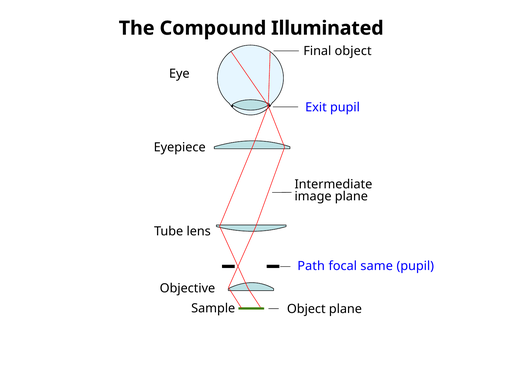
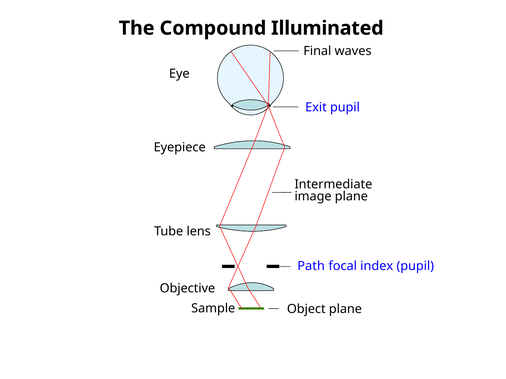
Final object: object -> waves (353, 51)
same: same -> index (377, 266)
